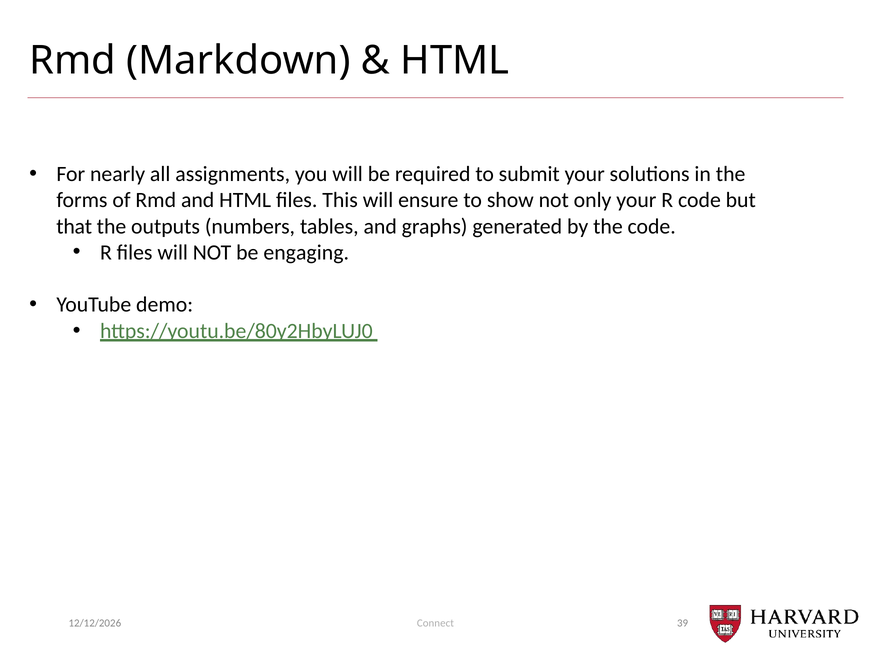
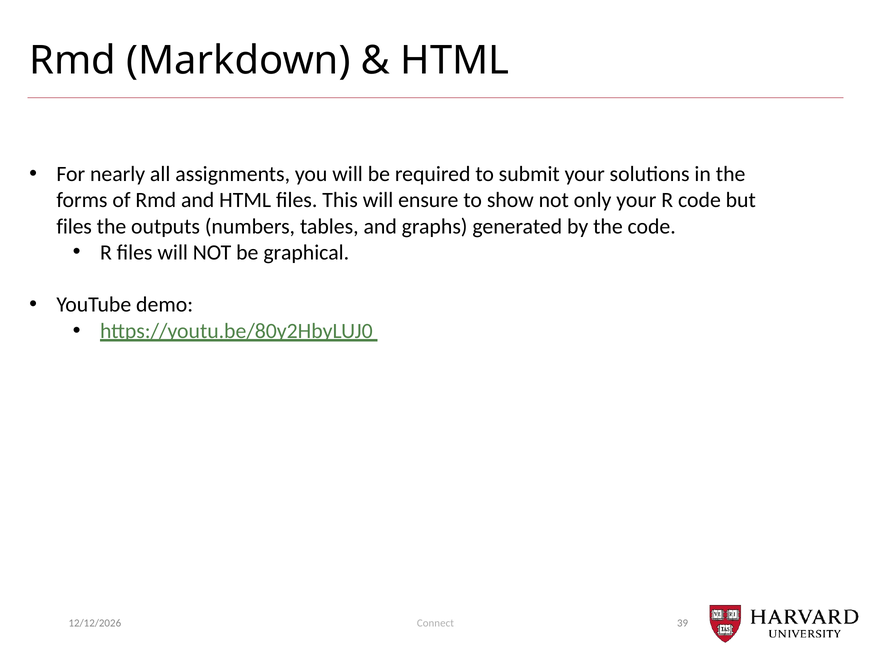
that: that -> files (74, 226)
engaging: engaging -> graphical (306, 253)
